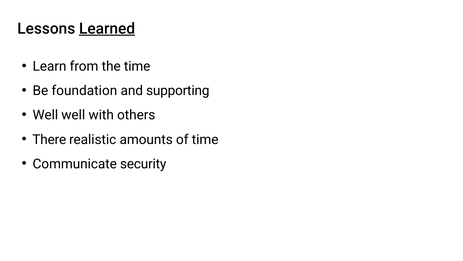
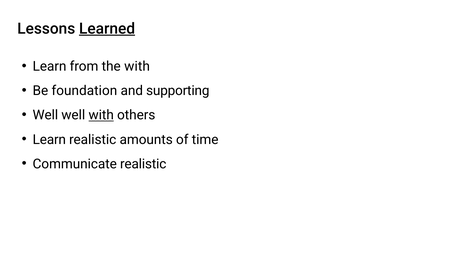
the time: time -> with (137, 66)
with underline: none -> present (101, 115)
There: There -> Learn (49, 139)
Communicate security: security -> realistic (143, 164)
